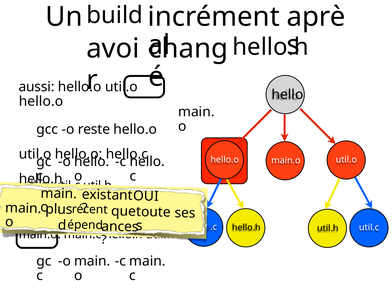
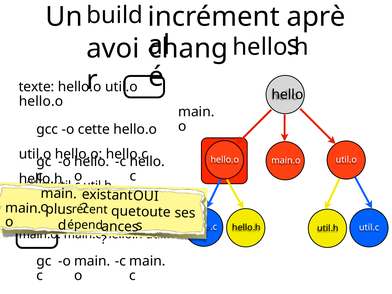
aussi: aussi -> texte (37, 87)
reste: reste -> cette (94, 129)
